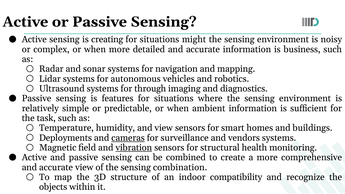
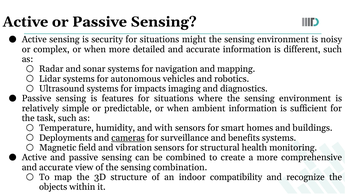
creating: creating -> security (107, 39)
business: business -> different (302, 49)
through: through -> impacts (150, 89)
and view: view -> with (164, 128)
vendors: vendors -> benefits (244, 138)
vibration underline: present -> none (134, 148)
